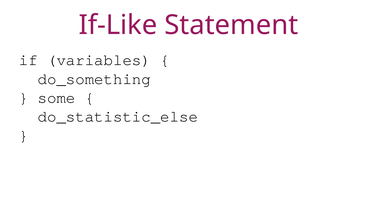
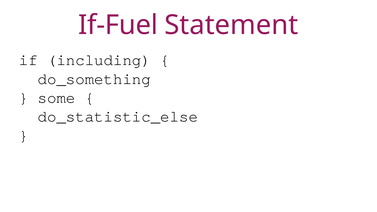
If-Like: If-Like -> If-Fuel (118, 25)
variables: variables -> including (99, 60)
